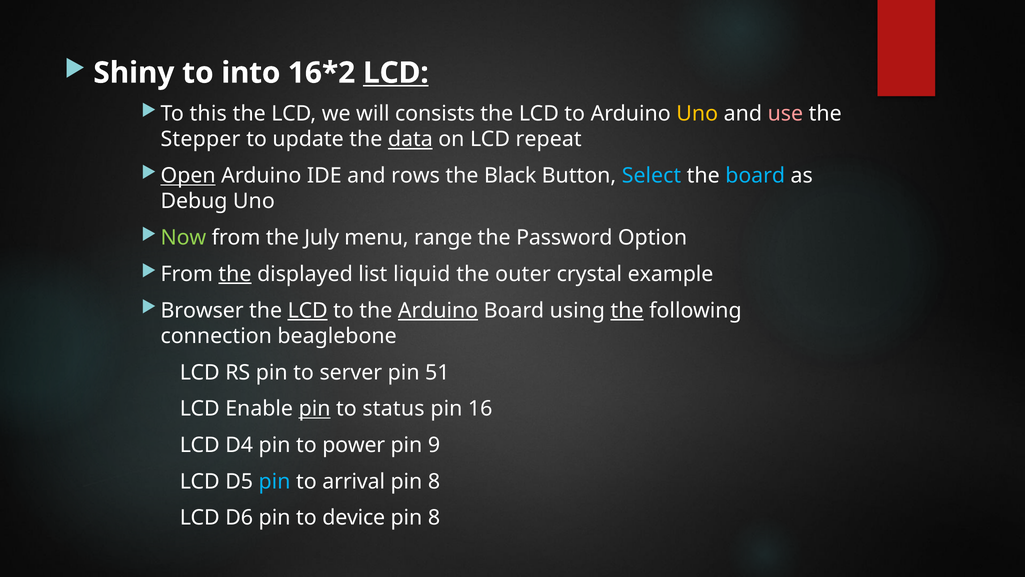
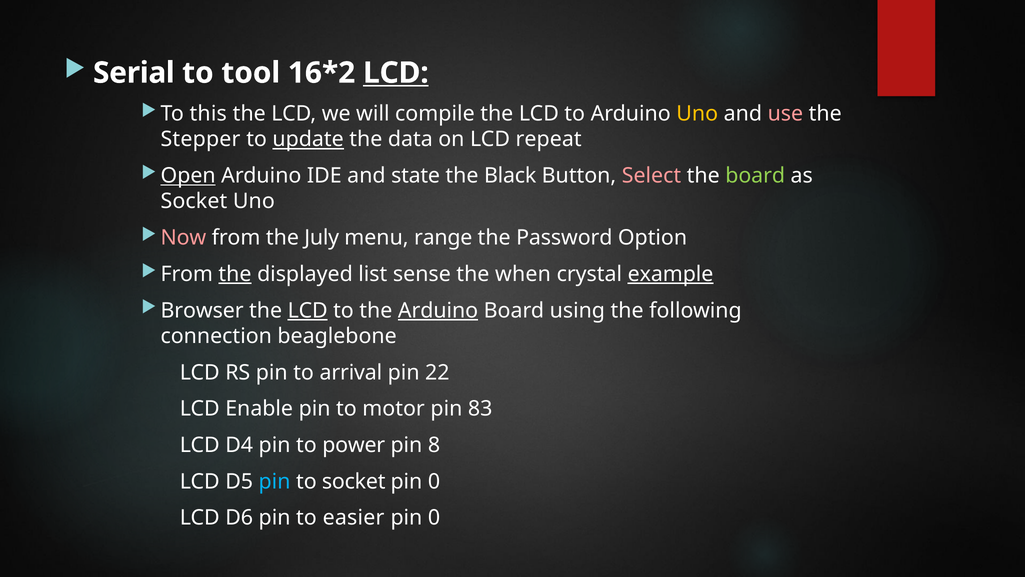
Shiny: Shiny -> Serial (134, 73)
into: into -> tool (251, 73)
consists: consists -> compile (435, 114)
update underline: none -> present (308, 139)
data underline: present -> none (410, 139)
rows: rows -> state (416, 176)
Select colour: light blue -> pink (651, 176)
board colour: light blue -> light green (755, 176)
Debug: Debug -> Socket (194, 201)
Now colour: light green -> pink (183, 238)
liquid: liquid -> sense (422, 274)
outer: outer -> when (523, 274)
example underline: none -> present (671, 274)
the underline: present -> none (627, 310)
server: server -> arrival (351, 372)
51: 51 -> 22 (437, 372)
pin underline: present -> none (315, 408)
status: status -> motor (394, 408)
16: 16 -> 83 (480, 408)
9: 9 -> 8 (434, 445)
to arrival: arrival -> socket (354, 481)
8: 8 -> 0 (434, 481)
device: device -> easier (354, 517)
8: 8 -> 0 (434, 517)
